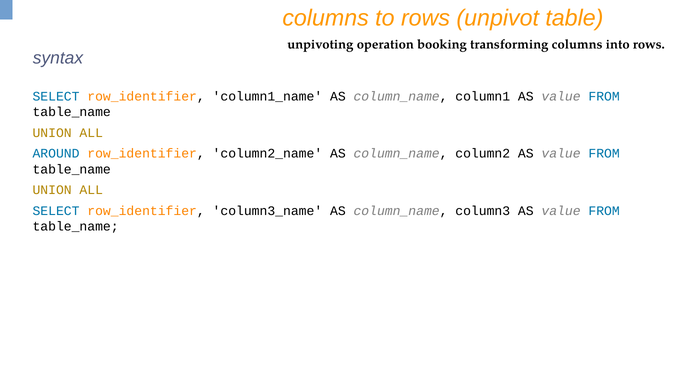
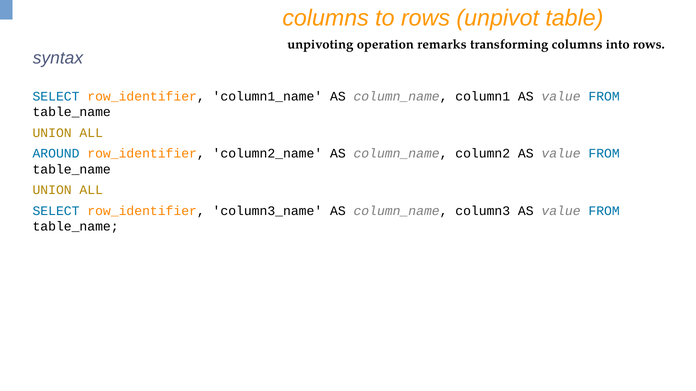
booking: booking -> remarks (442, 44)
